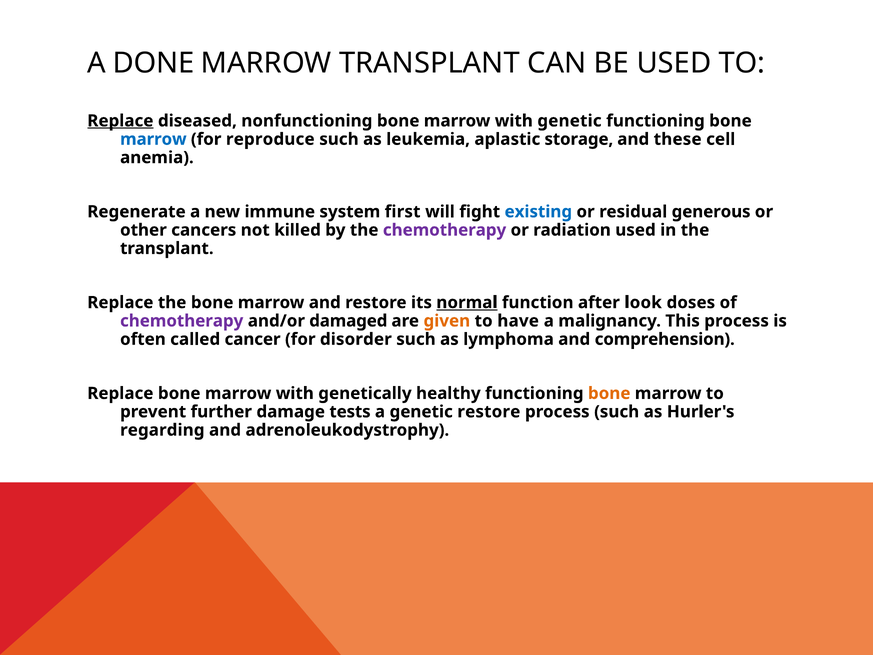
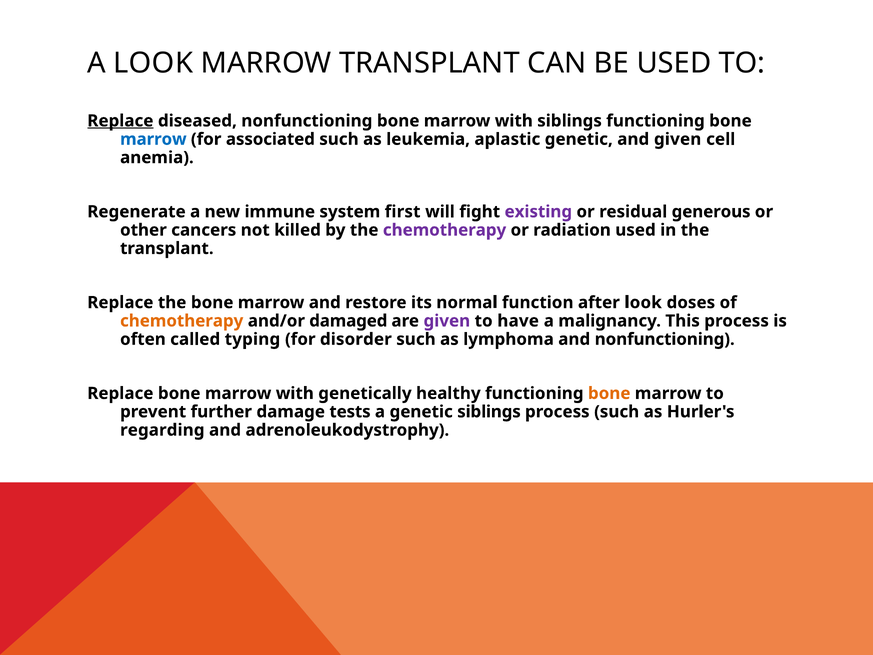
A DONE: DONE -> LOOK (153, 63)
with genetic: genetic -> siblings (570, 121)
reproduce: reproduce -> associated (270, 139)
aplastic storage: storage -> genetic (579, 139)
and these: these -> given (678, 139)
existing colour: blue -> purple (538, 212)
normal underline: present -> none (467, 302)
chemotherapy colour: purple -> orange (182, 321)
given colour: orange -> purple (447, 321)
cancer: cancer -> typing (252, 339)
and comprehension: comprehension -> nonfunctioning (665, 339)
genetic restore: restore -> siblings (489, 412)
